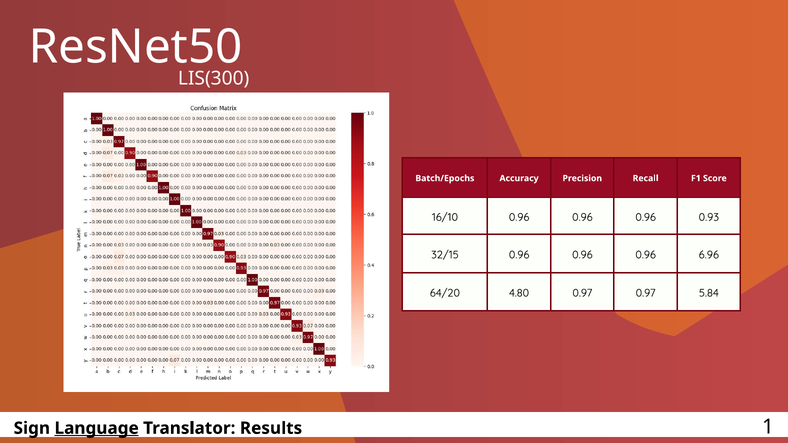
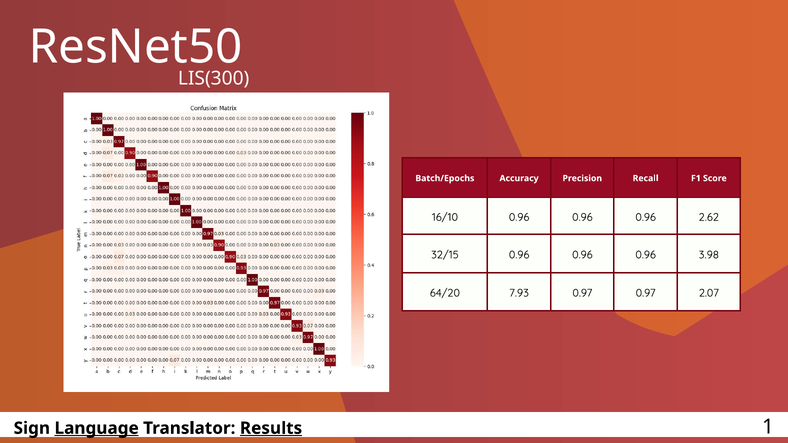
0.93: 0.93 -> 2.62 (709, 217)
6.96: 6.96 -> 3.98 (709, 255)
4.80: 4.80 -> 7.93 (519, 293)
5.84: 5.84 -> 2.07 (709, 293)
Results underline: none -> present (271, 428)
